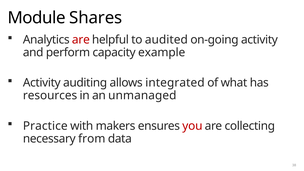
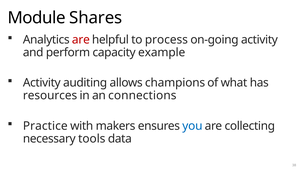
audited: audited -> process (166, 40)
integrated: integrated -> champions (175, 83)
unmanaged: unmanaged -> connections (142, 96)
you colour: red -> blue (192, 126)
from: from -> tools (92, 139)
